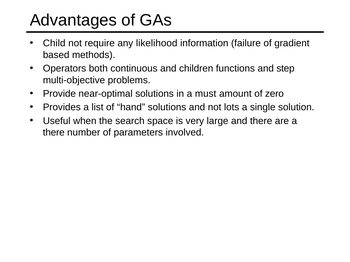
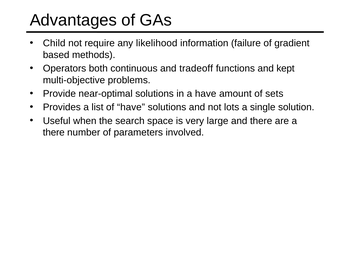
children: children -> tradeoff (196, 69)
step: step -> kept (285, 69)
a must: must -> have (206, 94)
zero: zero -> sets (274, 94)
of hand: hand -> have (131, 107)
